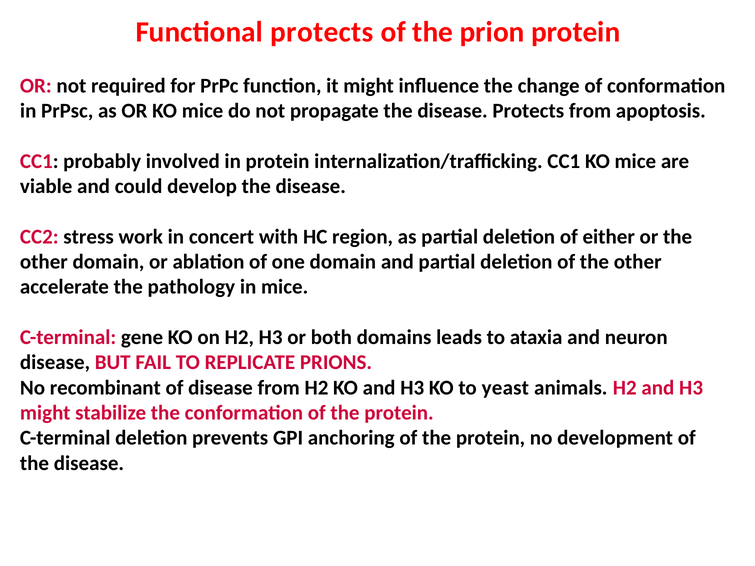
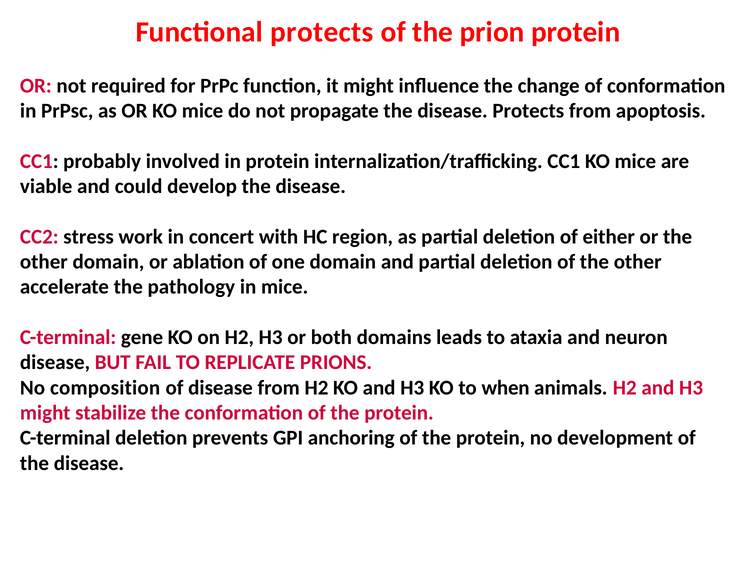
recombinant: recombinant -> composition (105, 388)
yeast: yeast -> when (506, 388)
